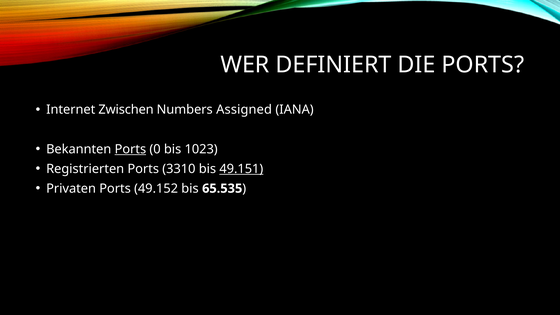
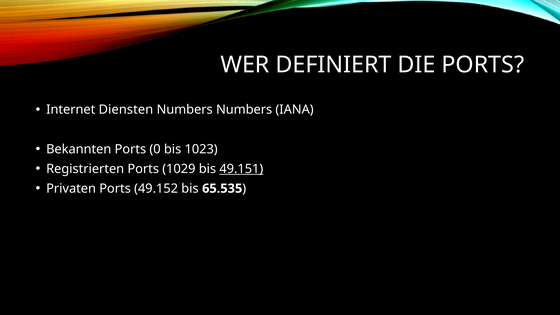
Zwischen: Zwischen -> Diensten (126, 110)
Numbers Assigned: Assigned -> Numbers (244, 110)
Ports underline: present -> none (130, 149)
3310: 3310 -> 1029 (179, 169)
